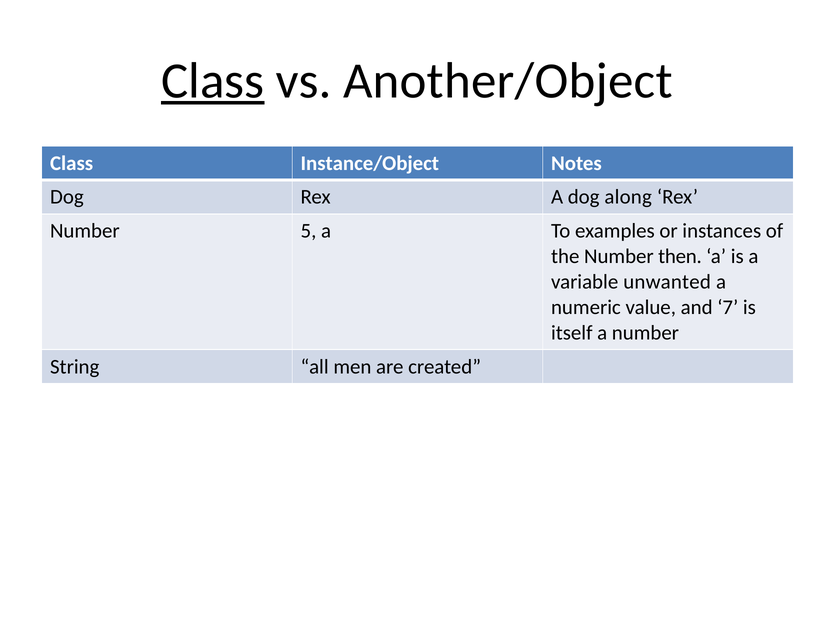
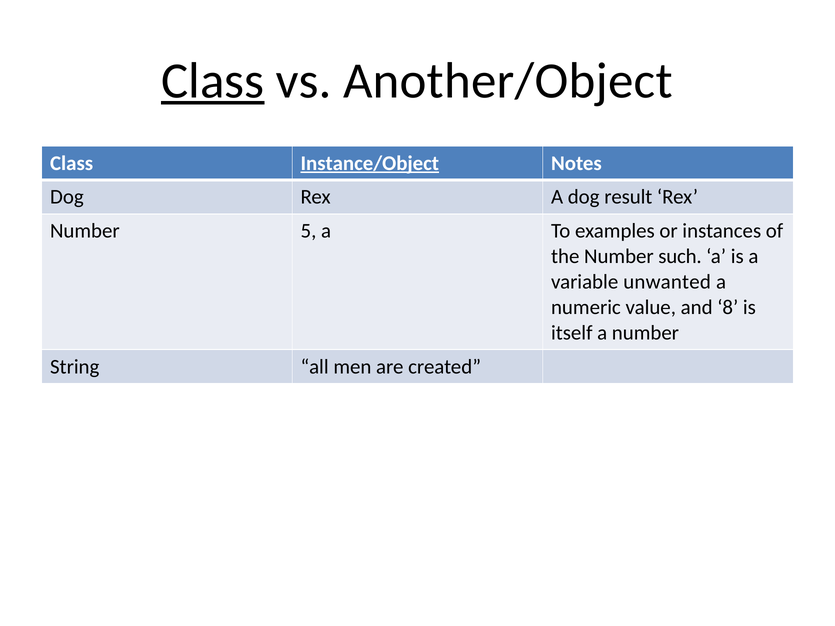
Instance/Object underline: none -> present (370, 163)
along: along -> result (628, 197)
then: then -> such (680, 256)
7: 7 -> 8 (728, 307)
